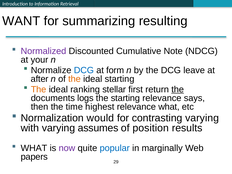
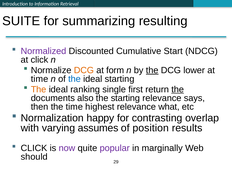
WANT: WANT -> SUITE (21, 21)
Note: Note -> Start (173, 51)
at your: your -> click (39, 60)
DCG colour: blue -> orange (84, 70)
the underline: none -> present (152, 70)
leave: leave -> lower (194, 70)
after: after -> time (40, 79)
the colour: orange -> blue (75, 79)
stellar: stellar -> single (114, 89)
logs: logs -> also (85, 98)
would: would -> happy (100, 118)
contrasting varying: varying -> overlap (202, 118)
WHAT: WHAT -> CLICK (34, 148)
popular colour: blue -> purple (115, 148)
papers: papers -> should (34, 157)
